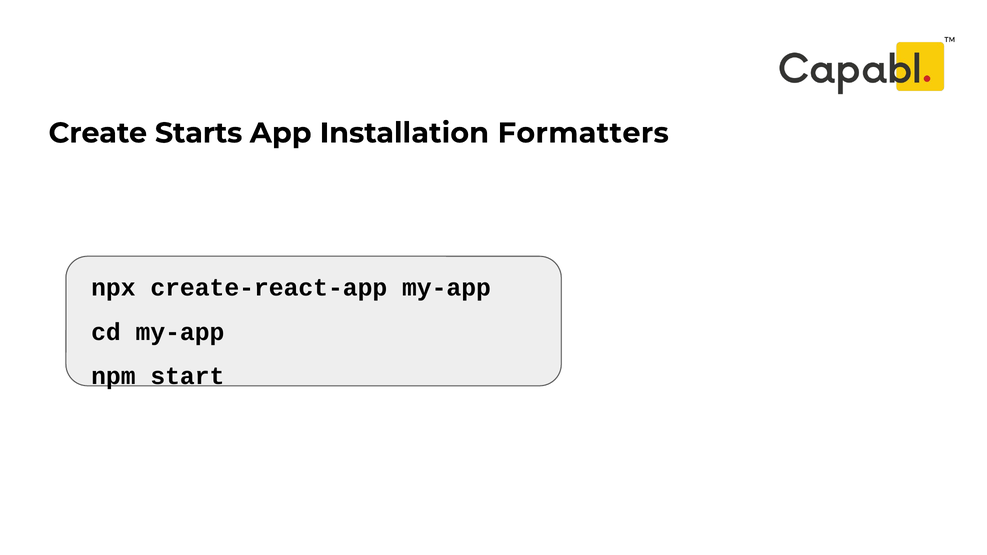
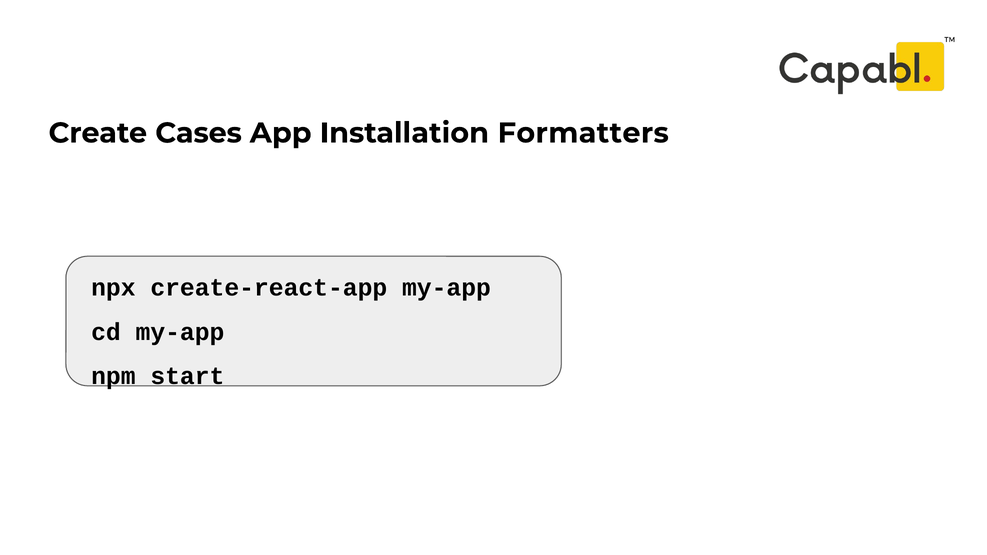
Starts: Starts -> Cases (199, 133)
